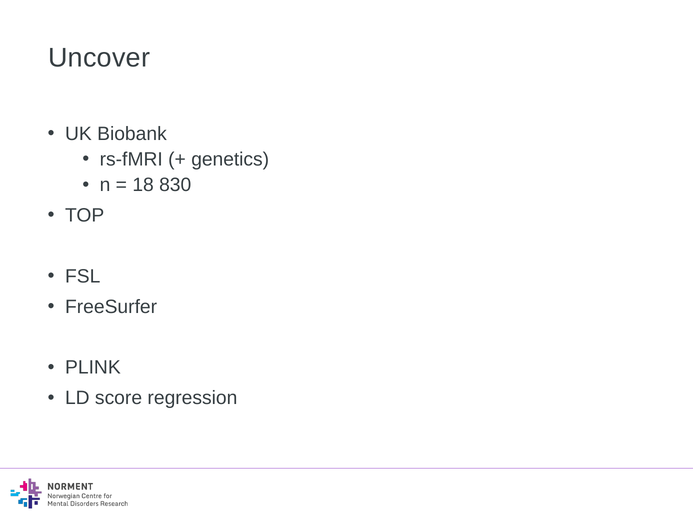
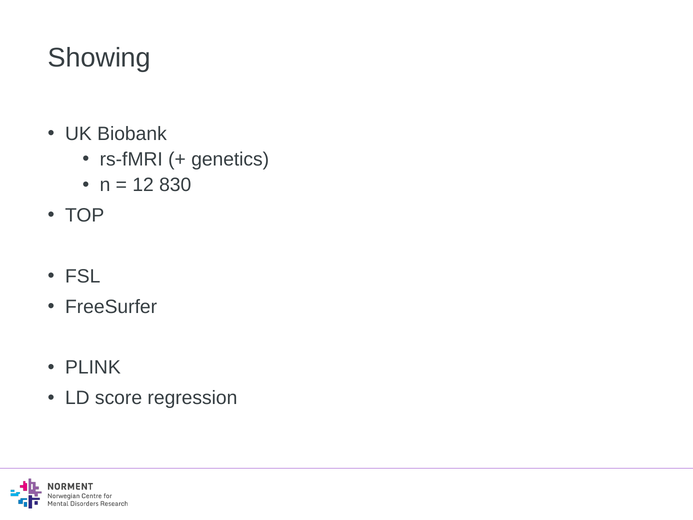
Uncover: Uncover -> Showing (99, 58)
18: 18 -> 12 (143, 185)
